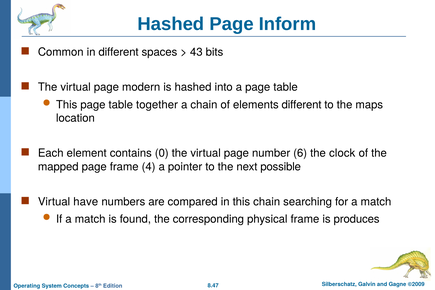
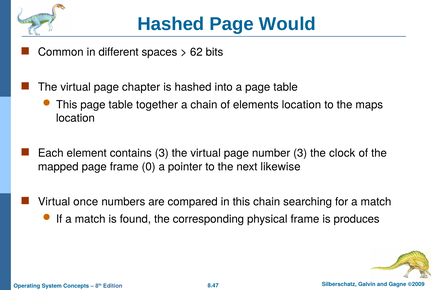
Inform: Inform -> Would (287, 24)
43: 43 -> 62 (196, 52)
modern: modern -> chapter (141, 87)
elements different: different -> location (301, 105)
contains 0: 0 -> 3 (162, 153)
number 6: 6 -> 3 (300, 153)
4: 4 -> 0 (149, 167)
possible: possible -> likewise (281, 167)
have: have -> once (86, 202)
